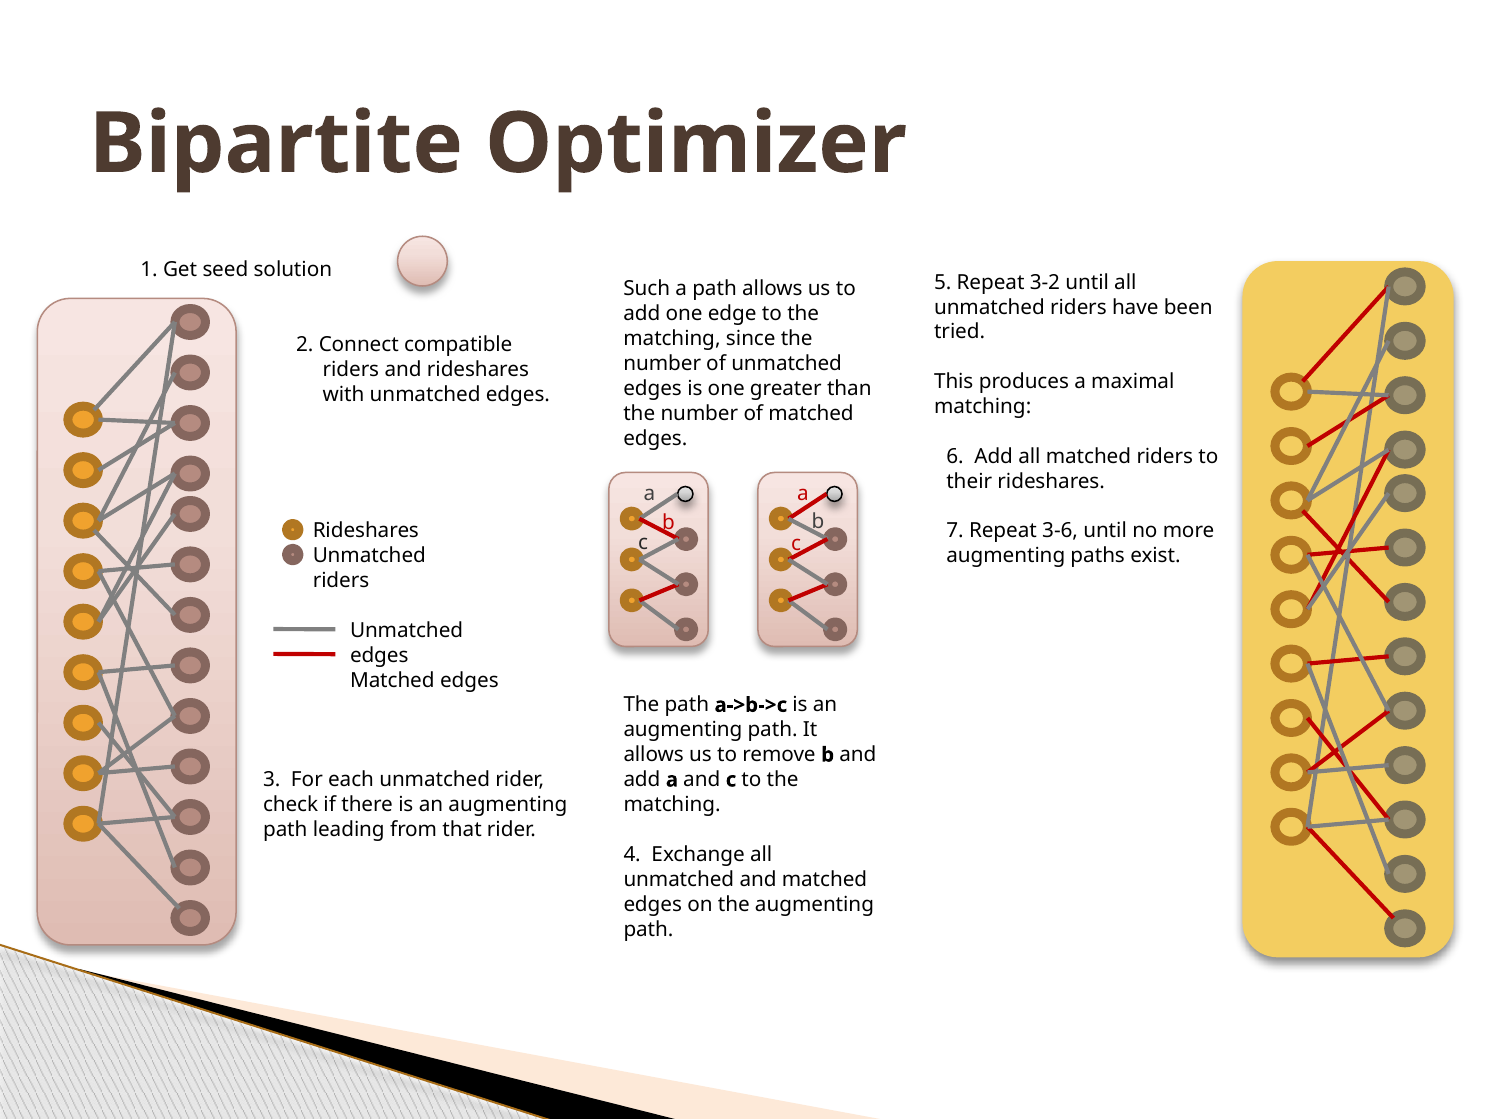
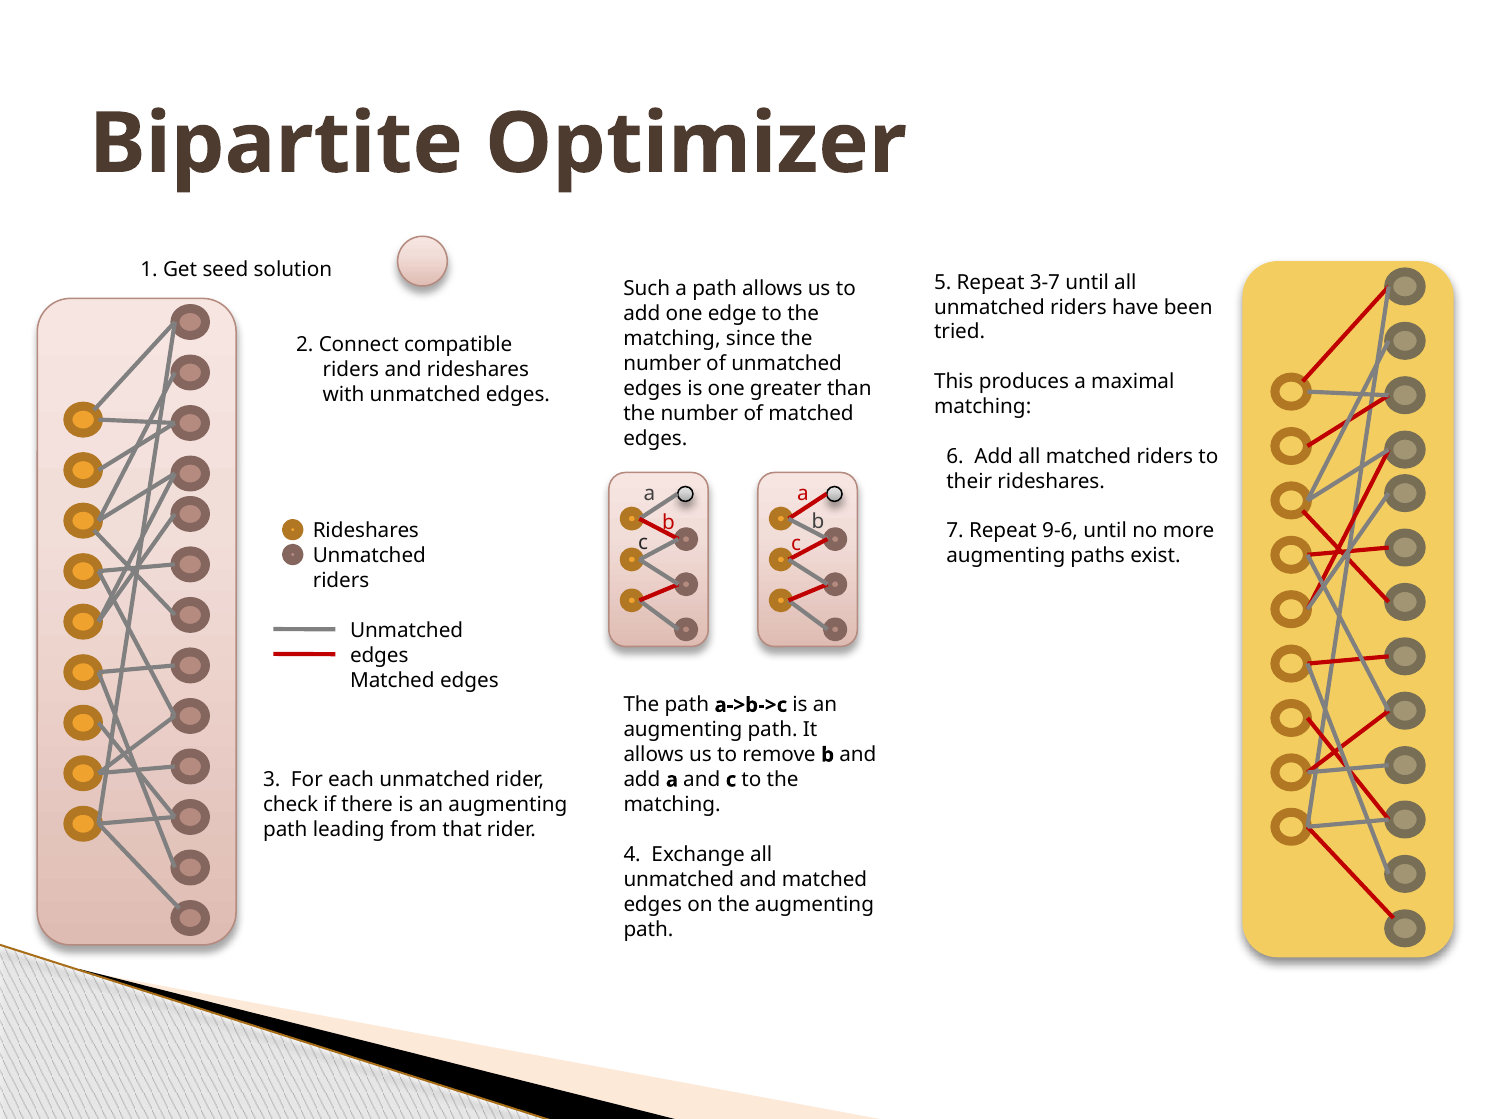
3-2: 3-2 -> 3-7 (1045, 282)
3-6: 3-6 -> 9-6 (1060, 531)
